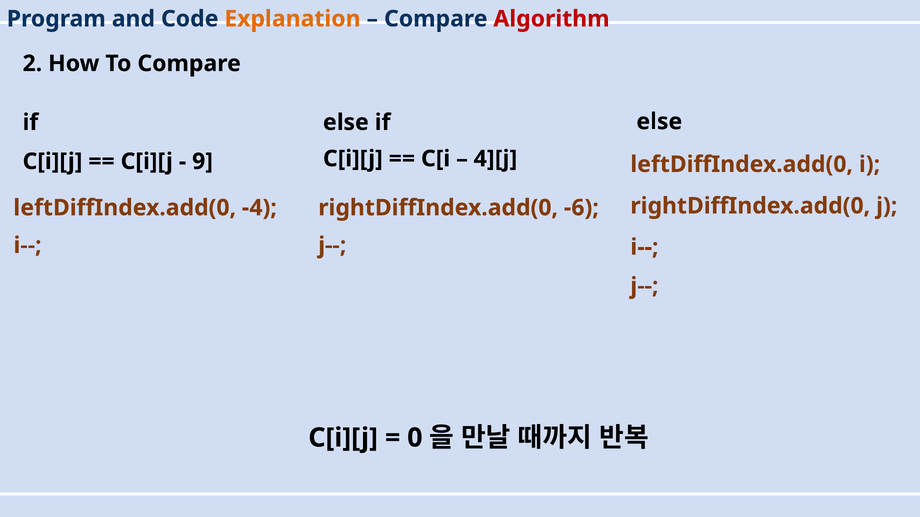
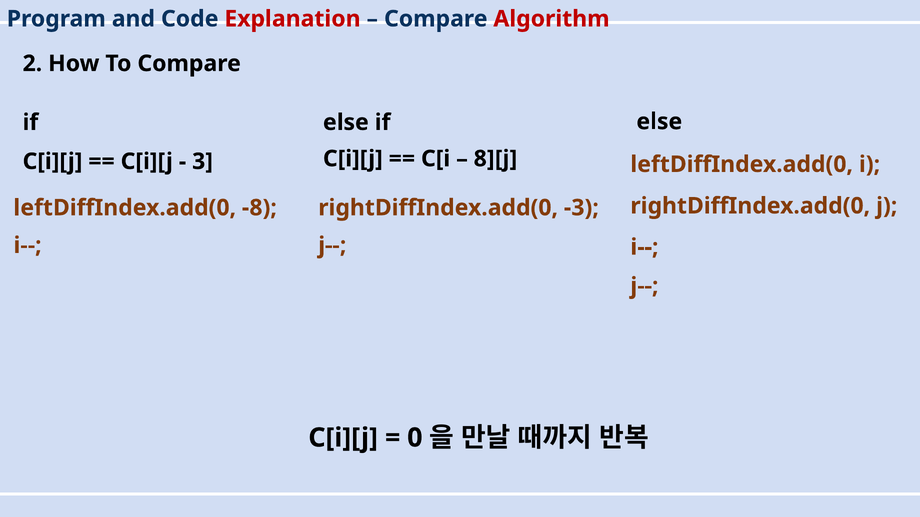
Explanation colour: orange -> red (292, 19)
4][j: 4][j -> 8][j (495, 159)
9: 9 -> 3 (203, 162)
-4: -4 -> -8 (259, 208)
-6: -6 -> -3 (581, 208)
